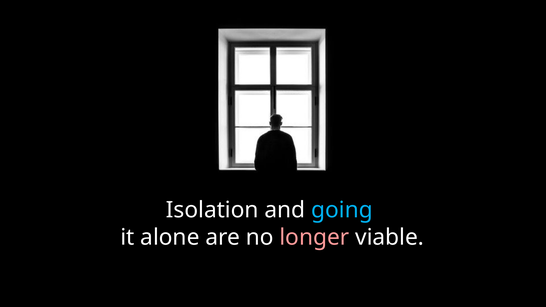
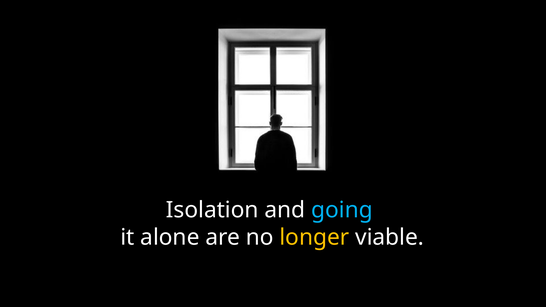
longer colour: pink -> yellow (314, 237)
